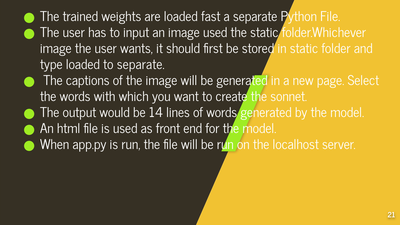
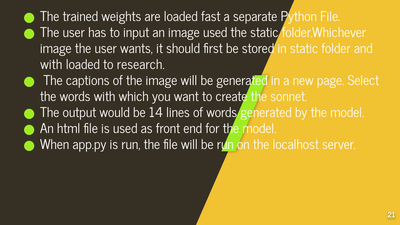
type: type -> with (51, 65)
to separate: separate -> research (141, 65)
